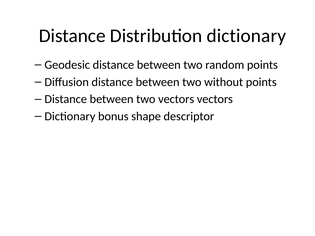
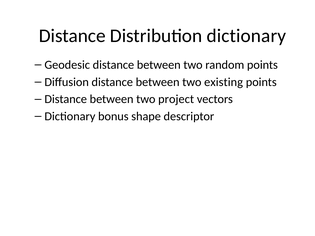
without: without -> existing (224, 82)
two vectors: vectors -> project (176, 99)
